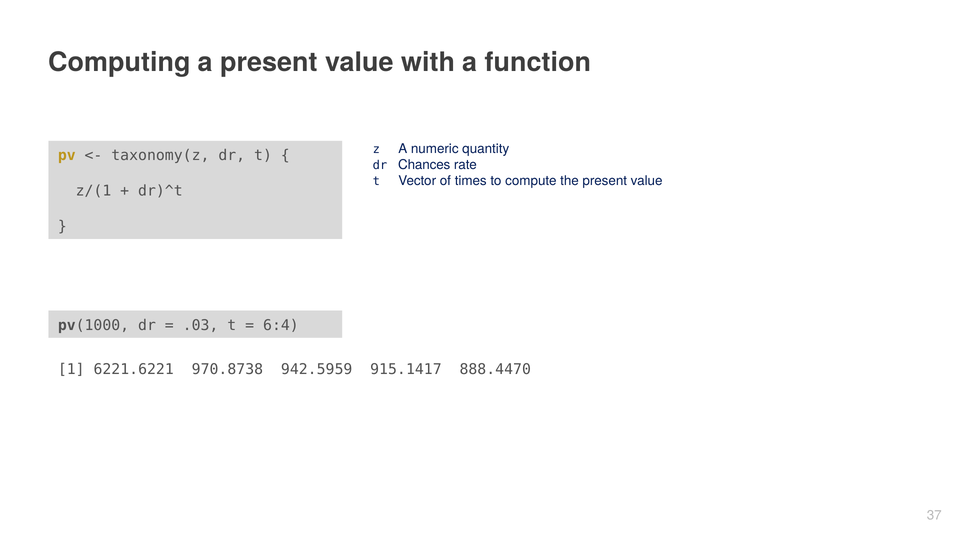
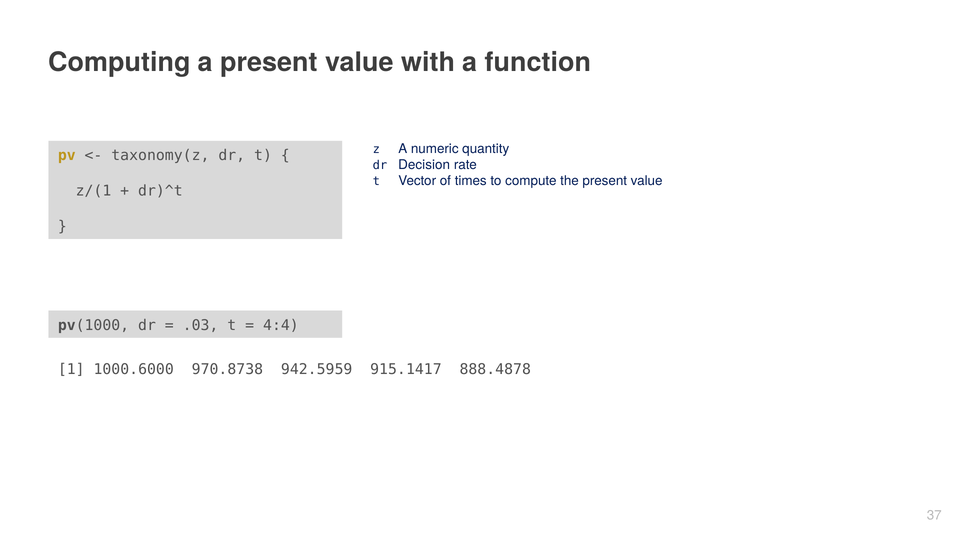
Chances: Chances -> Decision (424, 165)
6:4: 6:4 -> 4:4 (281, 325)
6221.6221: 6221.6221 -> 1000.6000 (134, 370)
888.4470: 888.4470 -> 888.4878 (495, 370)
